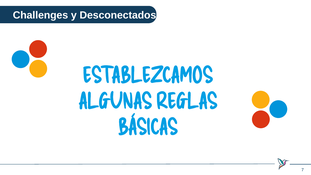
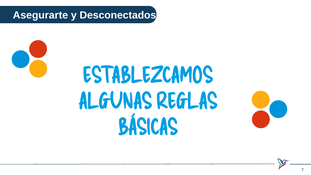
Challenges: Challenges -> Asegurarte (40, 15)
